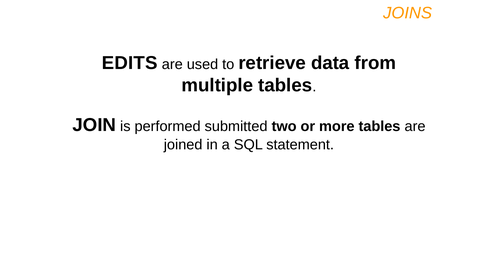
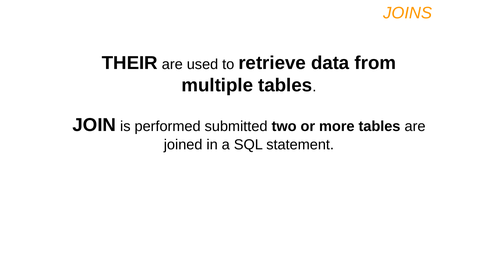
EDITS: EDITS -> THEIR (130, 63)
